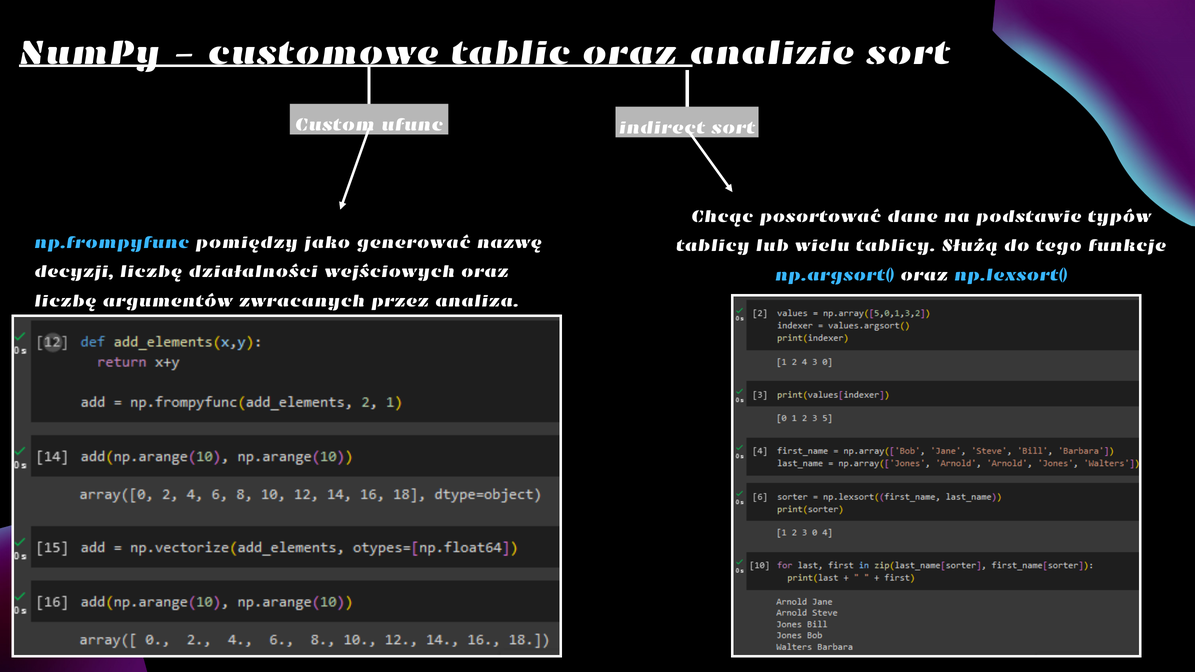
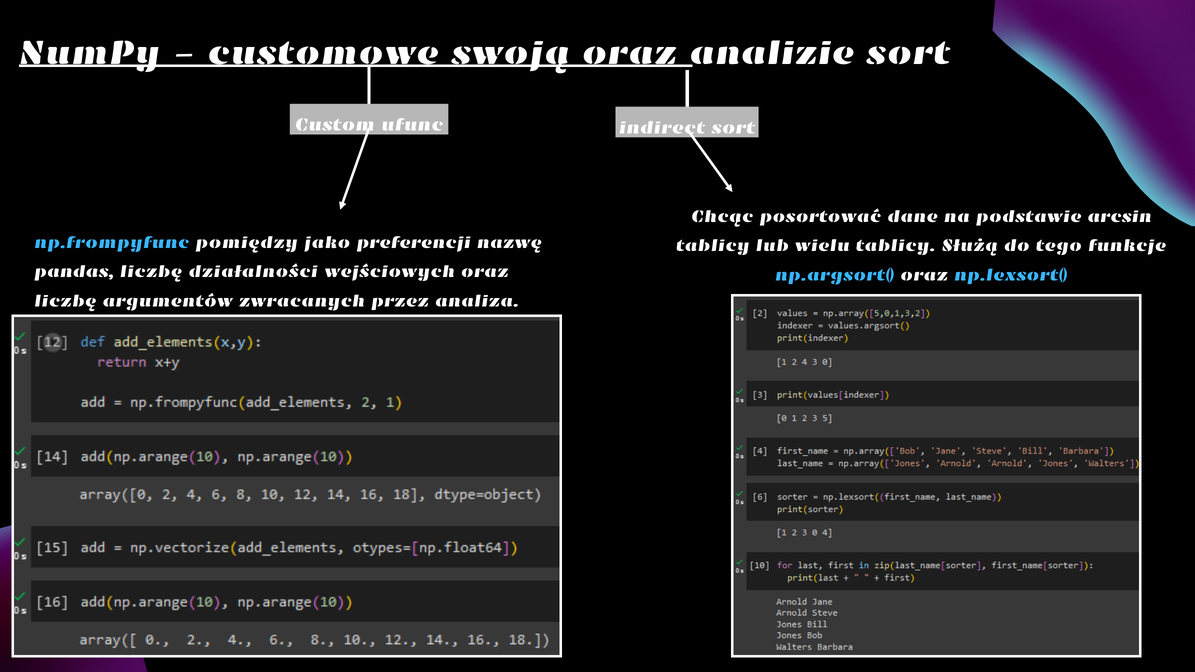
tablic: tablic -> swoją (511, 53)
typów: typów -> arcsin (1120, 217)
generować: generować -> preferencji (414, 243)
decyzji: decyzji -> pandas (74, 272)
